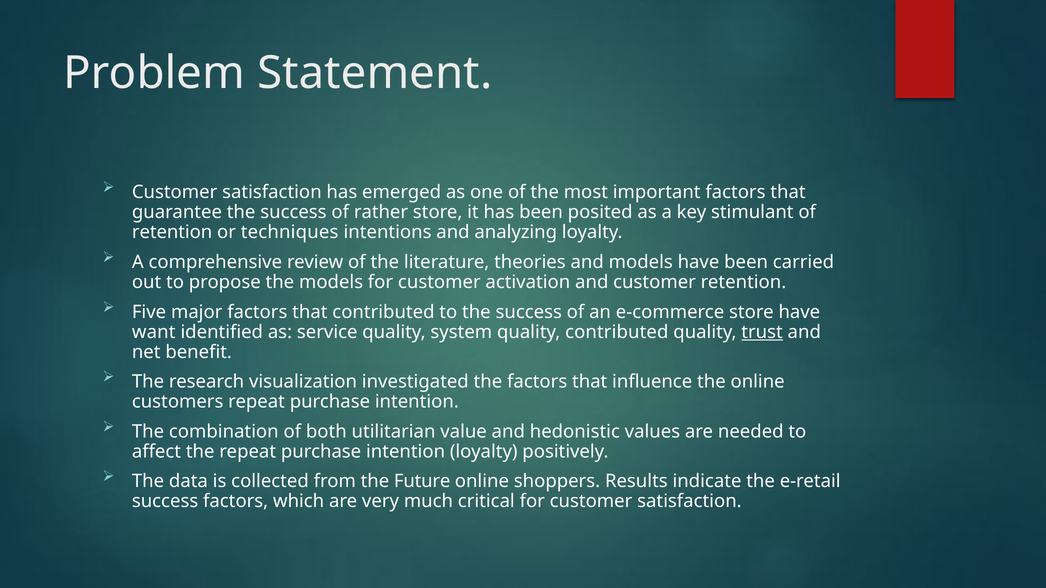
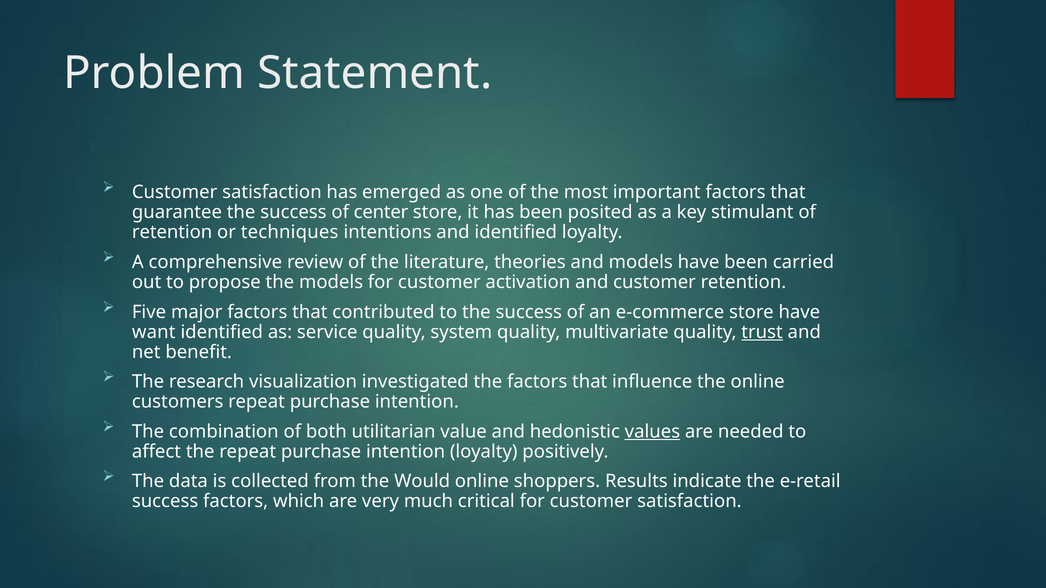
rather: rather -> center (381, 212)
and analyzing: analyzing -> identified (516, 233)
quality contributed: contributed -> multivariate (617, 332)
values underline: none -> present (652, 432)
Future: Future -> Would (422, 482)
